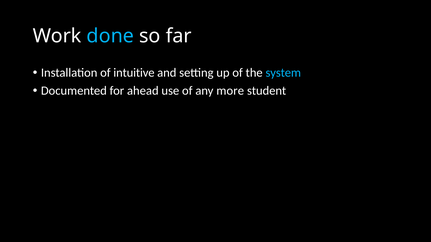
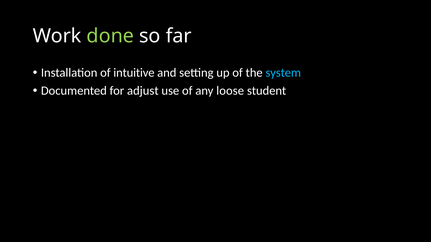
done colour: light blue -> light green (110, 36)
ahead: ahead -> adjust (143, 91)
more: more -> loose (230, 91)
